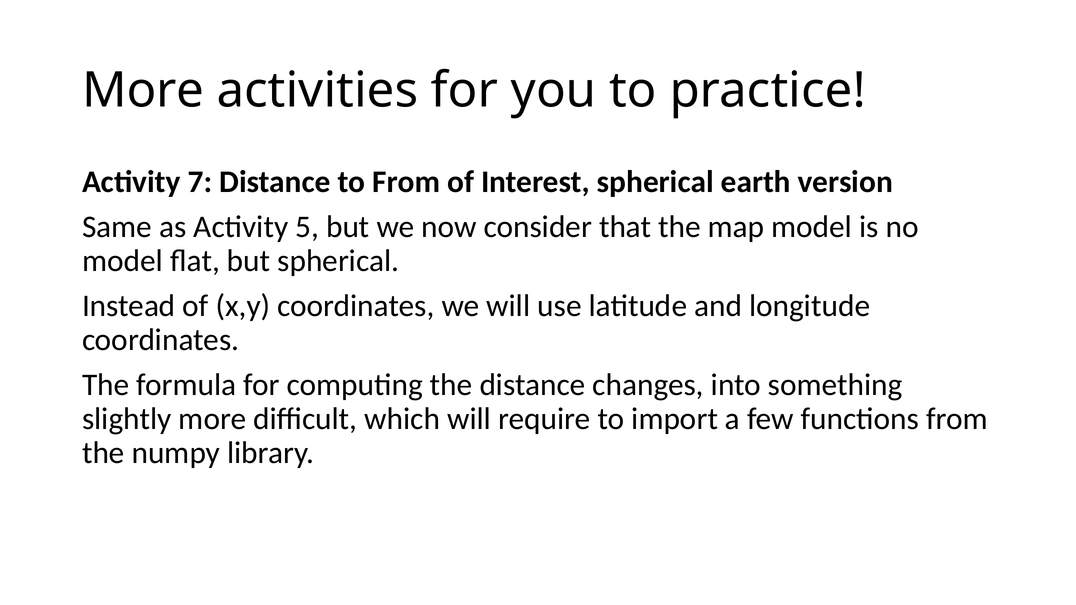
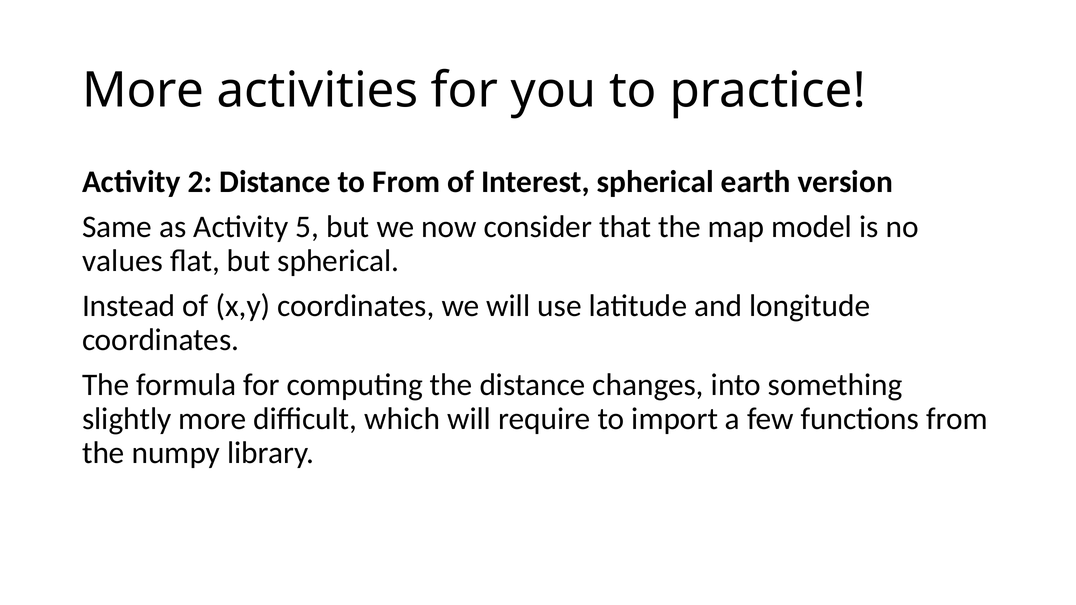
7: 7 -> 2 (200, 182)
model: model -> values (123, 261)
